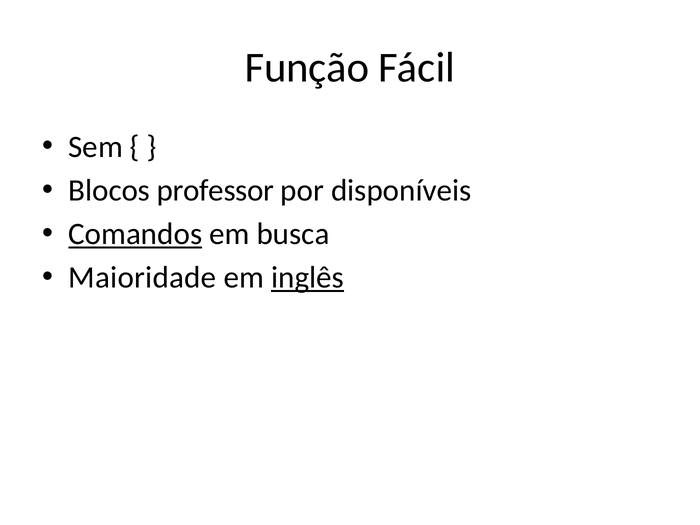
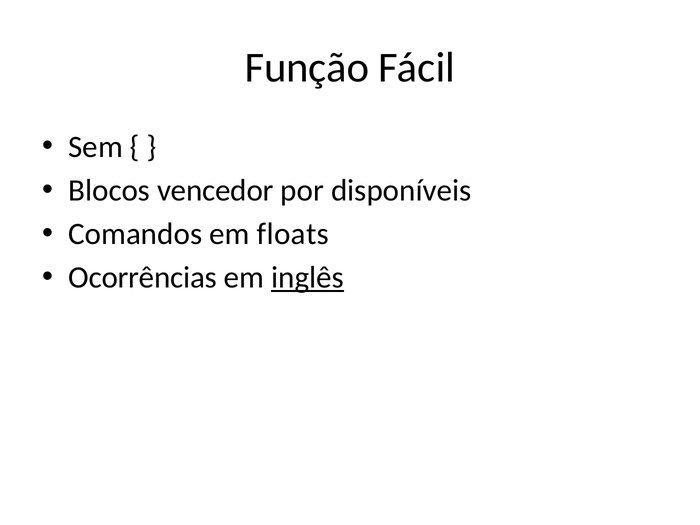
professor: professor -> vencedor (215, 190)
Comandos underline: present -> none (135, 234)
busca: busca -> floats (293, 234)
Maioridade: Maioridade -> Ocorrências (143, 278)
